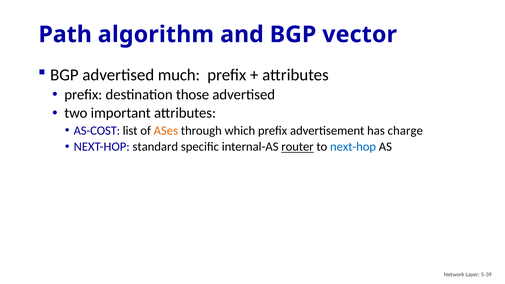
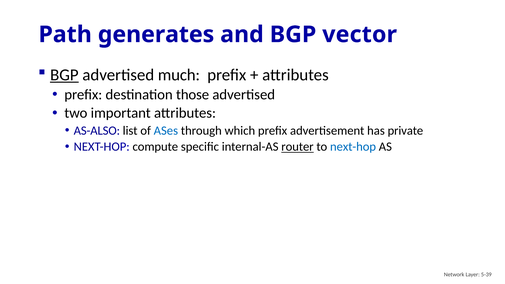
algorithm: algorithm -> generates (156, 35)
BGP underline: none -> present (64, 75)
AS-COST: AS-COST -> AS-ALSO (97, 131)
ASes colour: orange -> blue (166, 131)
charge: charge -> private (405, 131)
standard: standard -> compute (155, 147)
